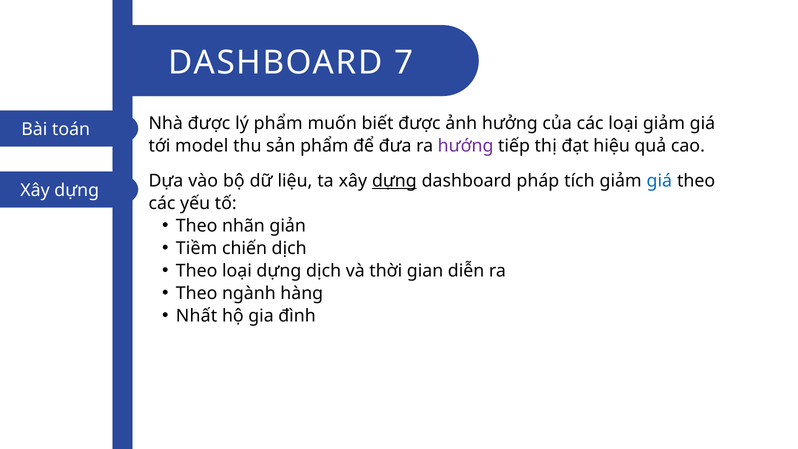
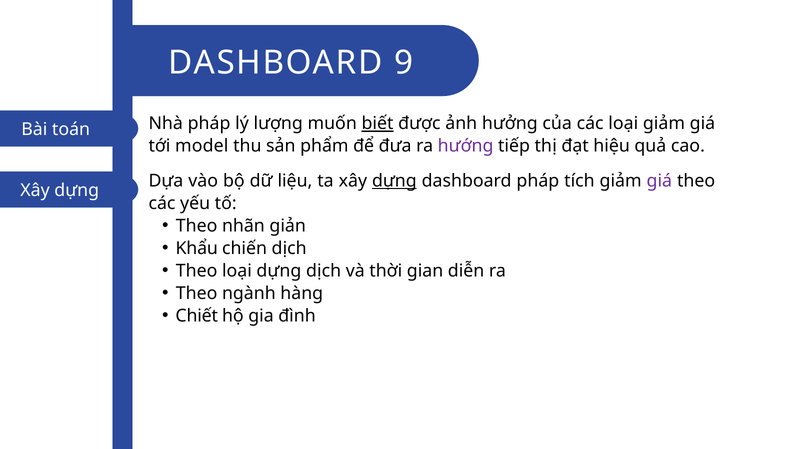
7: 7 -> 9 (404, 63)
Nhà được: được -> pháp (209, 124)
lý phẩm: phẩm -> lượng (278, 124)
biết underline: none -> present (378, 124)
giá colour: blue -> purple (659, 181)
Tiềm: Tiềm -> Khẩu (197, 248)
Nhất: Nhất -> Chiết (197, 316)
